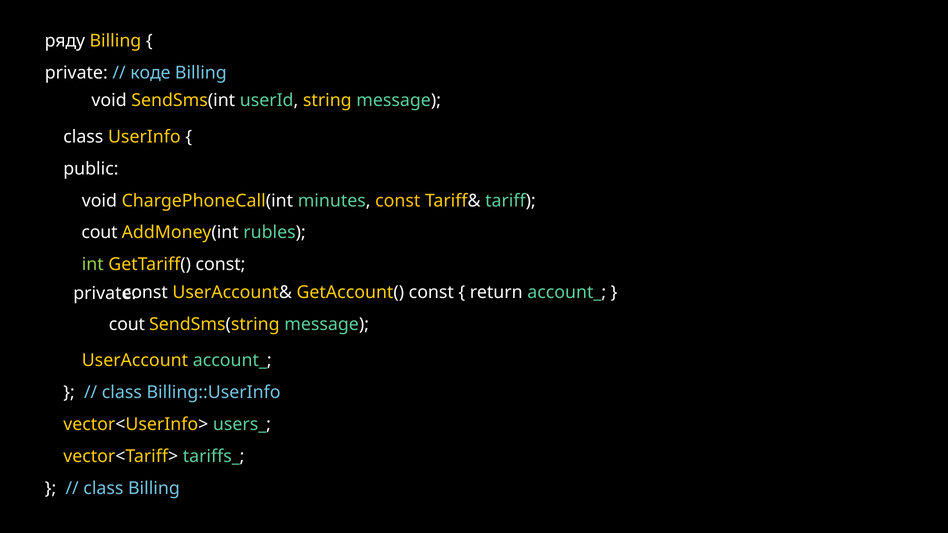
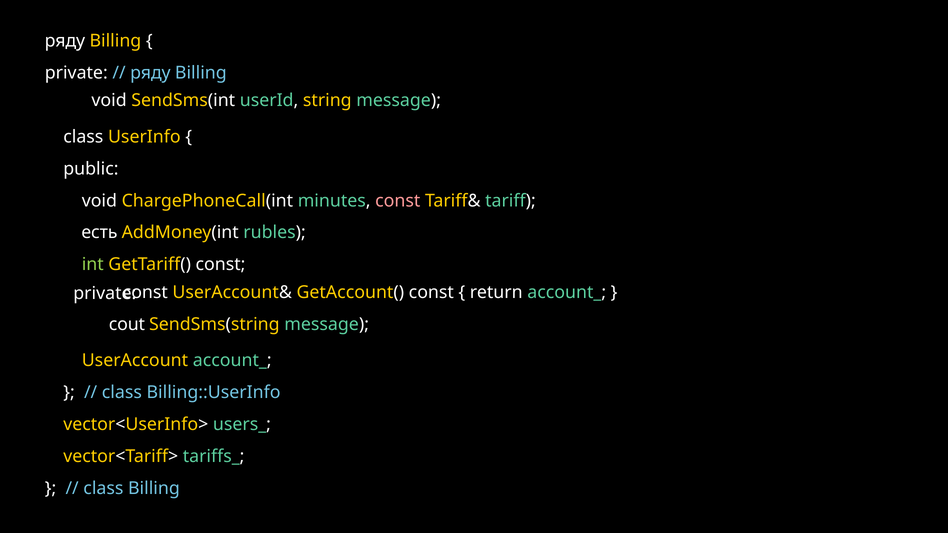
коде: коде -> ряду (150, 73)
const colour: yellow -> pink (398, 201)
cout: cout -> есть (99, 233)
